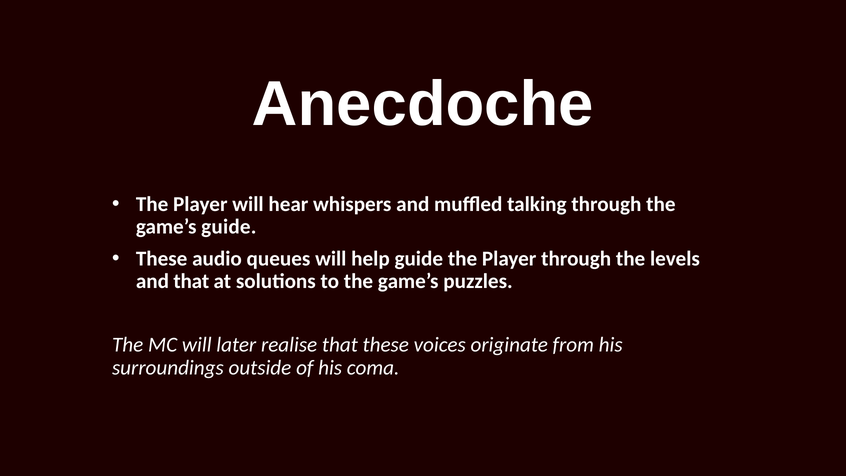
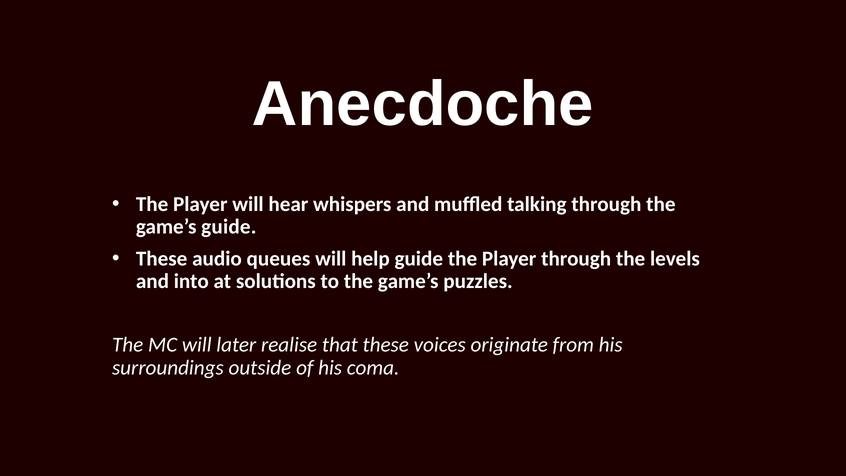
and that: that -> into (191, 281)
